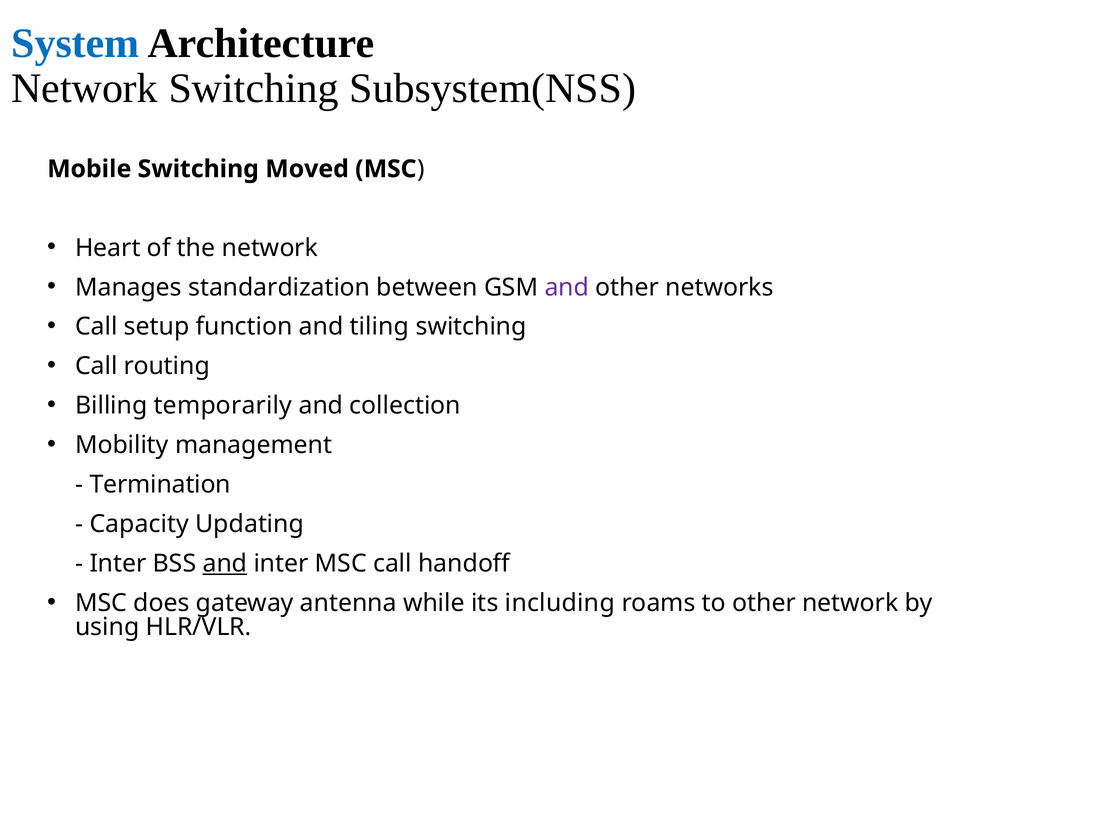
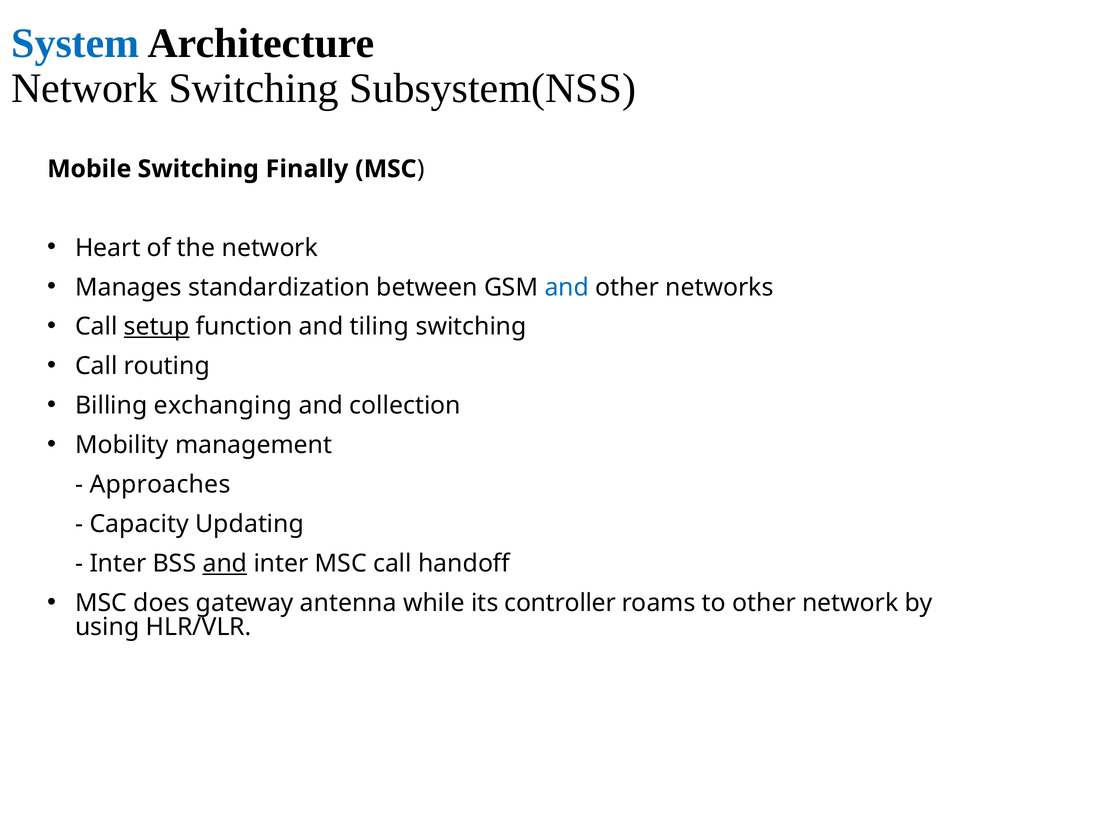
Moved: Moved -> Finally (307, 169)
and colour: purple -> blue (567, 287)
setup underline: none -> present (157, 327)
temporarily: temporarily -> exchanging (223, 406)
Termination: Termination -> Approaches (160, 485)
including: including -> controller (560, 603)
